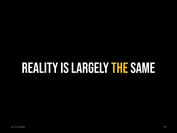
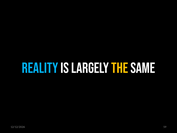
REALITY colour: white -> light blue (40, 68)
